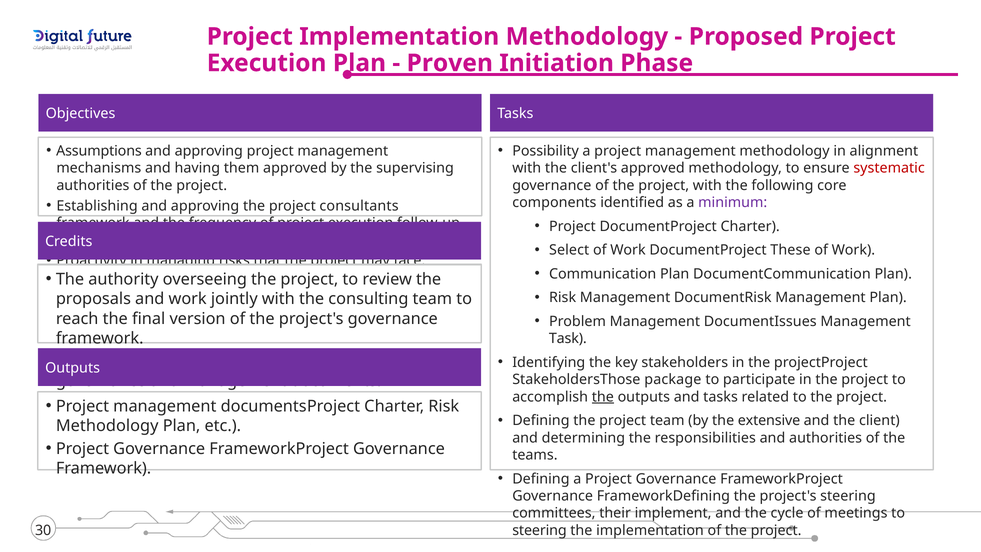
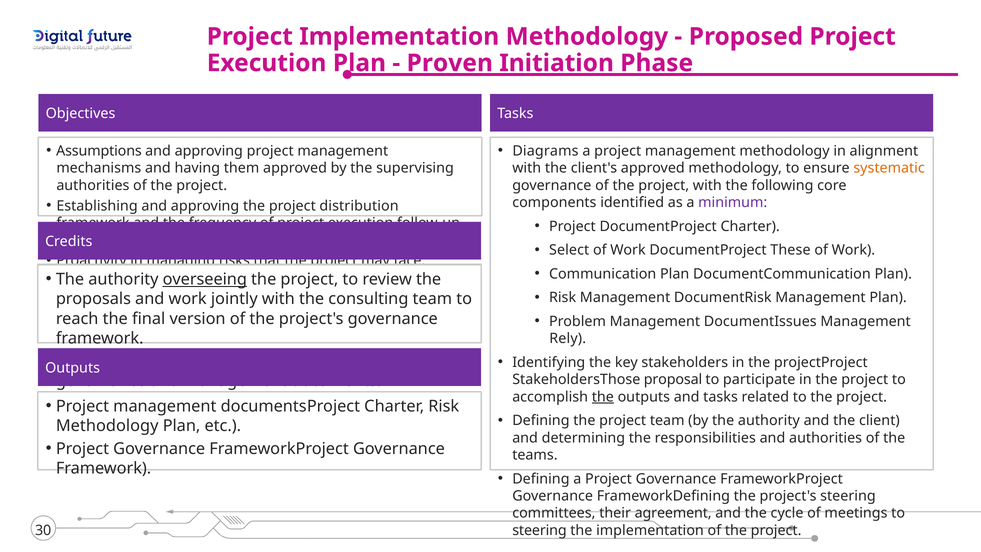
Possibility: Possibility -> Diagrams (545, 151)
systematic colour: red -> orange (889, 168)
consultants: consultants -> distribution (359, 206)
overseeing underline: none -> present (205, 279)
Task: Task -> Rely (568, 339)
package: package -> proposal (673, 380)
by the extensive: extensive -> authority (769, 421)
implement: implement -> agreement (673, 513)
